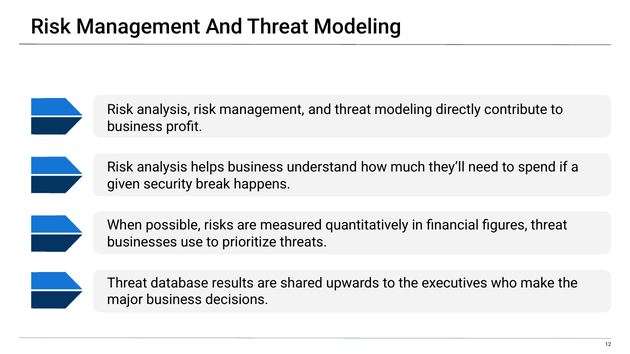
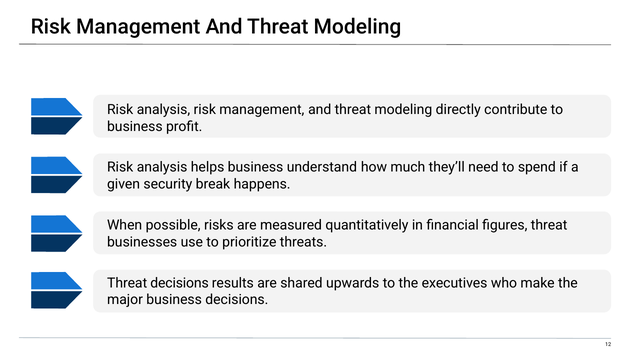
Threat database: database -> decisions (180, 283)
